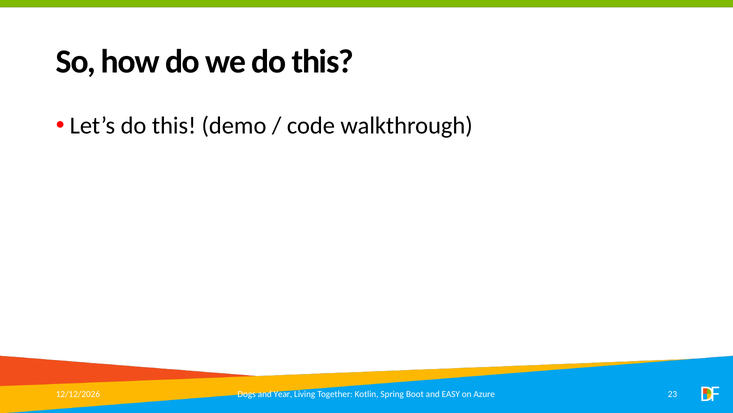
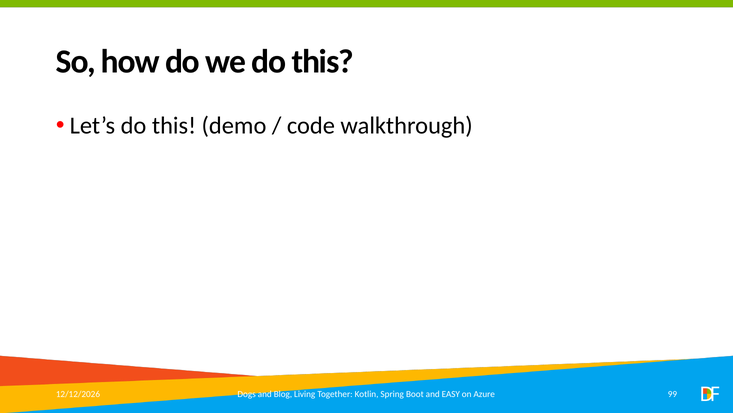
Year: Year -> Blog (283, 394)
23: 23 -> 99 (672, 394)
